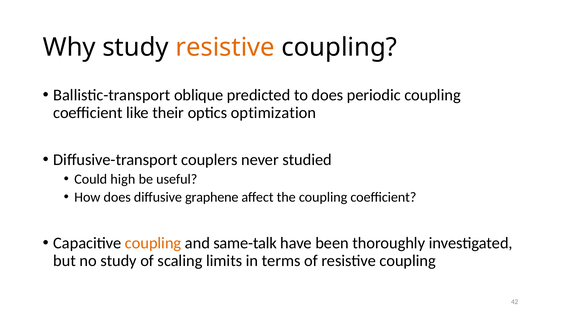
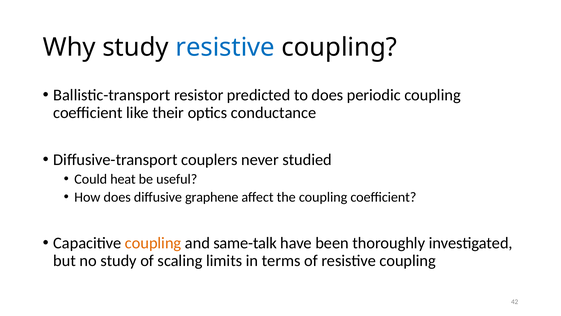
resistive colour: orange -> blue (225, 47)
oblique: oblique -> resistor (199, 95)
optimization: optimization -> conductance (274, 113)
high: high -> heat (123, 179)
